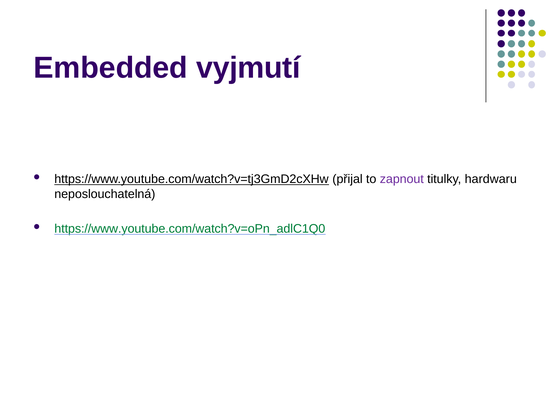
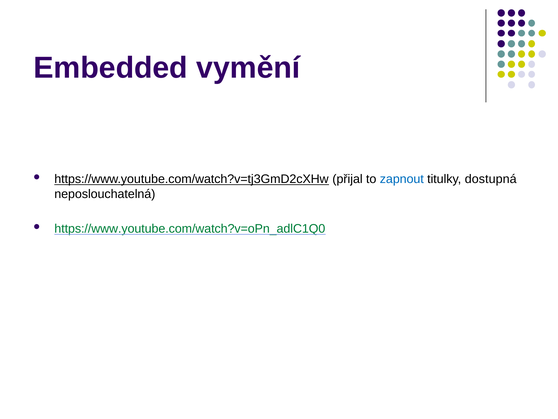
vyjmutí: vyjmutí -> vymění (248, 68)
zapnout colour: purple -> blue (402, 179)
hardwaru: hardwaru -> dostupná (491, 179)
